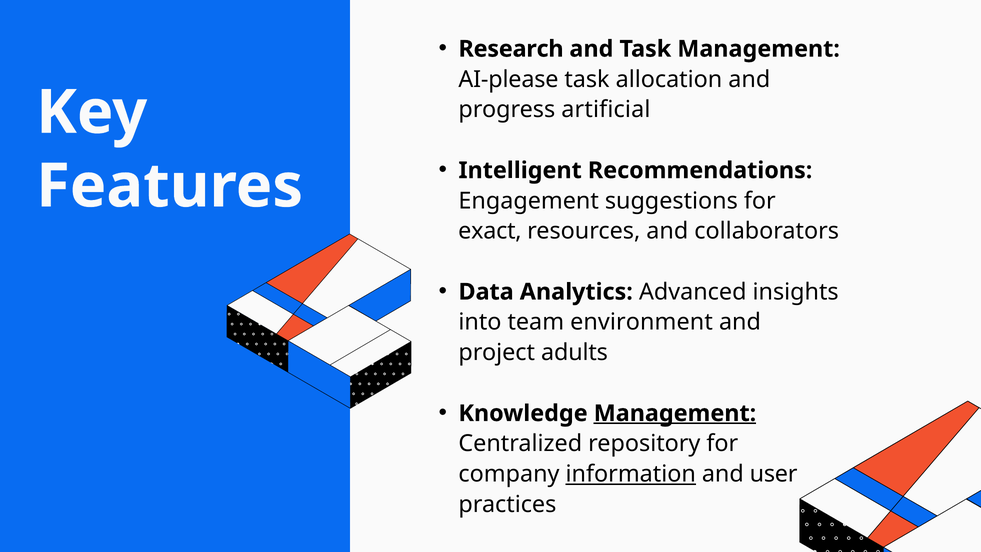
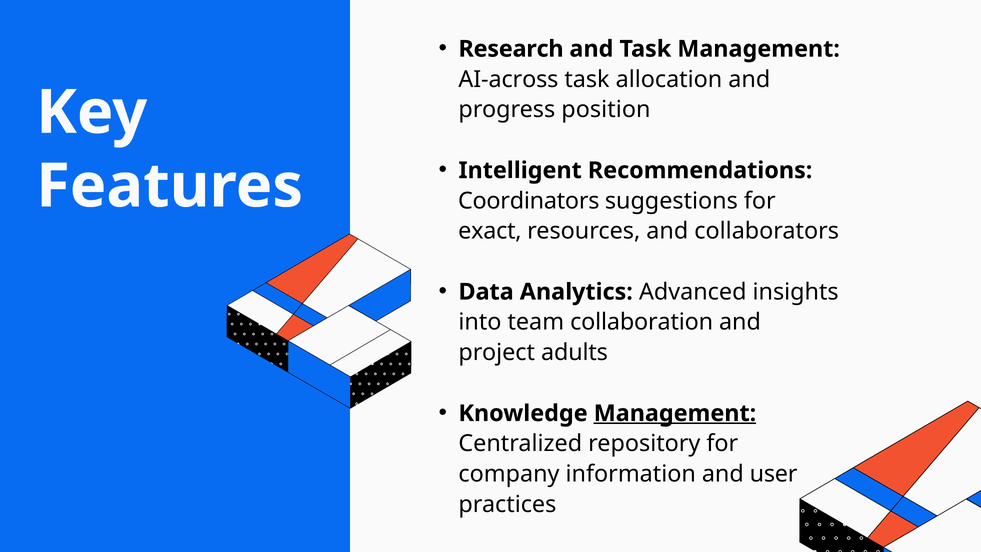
AI-please: AI-please -> AI-across (508, 79)
artificial: artificial -> position (606, 110)
Engagement: Engagement -> Coordinators (529, 201)
environment: environment -> collaboration (642, 322)
information underline: present -> none (631, 474)
